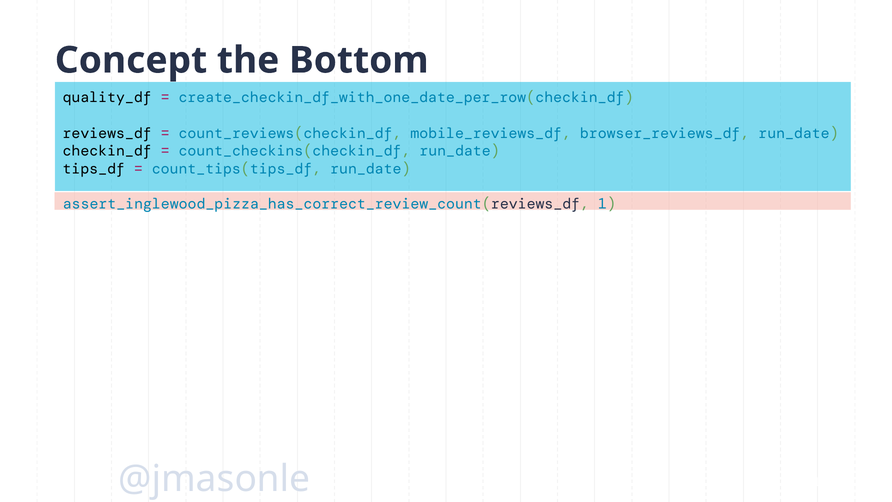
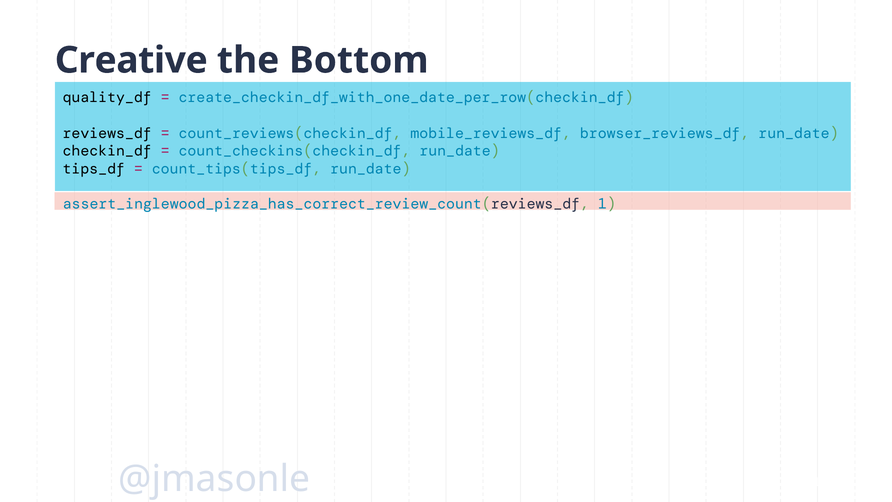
Concept: Concept -> Creative (131, 60)
